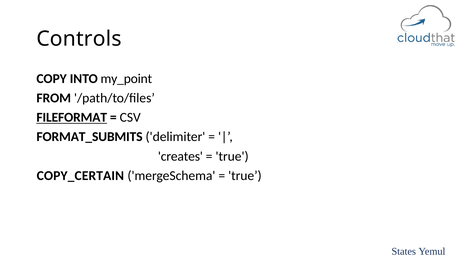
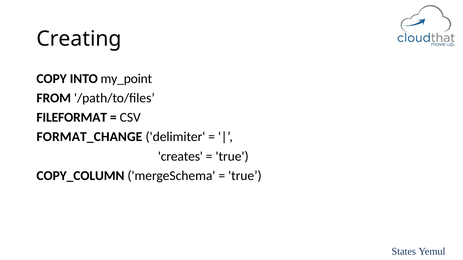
Controls: Controls -> Creating (79, 39)
FILEFORMAT underline: present -> none (72, 118)
FORMAT_SUBMITS: FORMAT_SUBMITS -> FORMAT_CHANGE (89, 137)
COPY_CERTAIN: COPY_CERTAIN -> COPY_COLUMN (80, 176)
